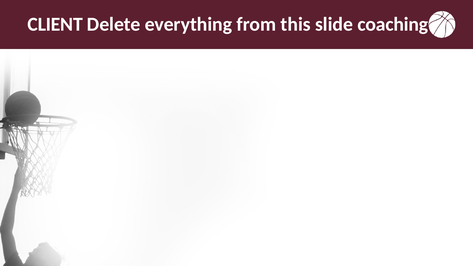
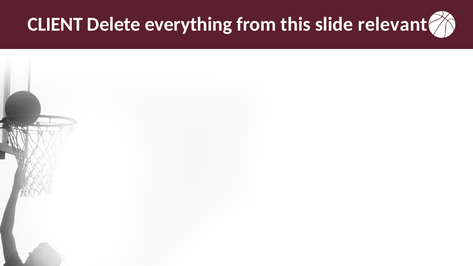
coaching: coaching -> relevant (393, 24)
